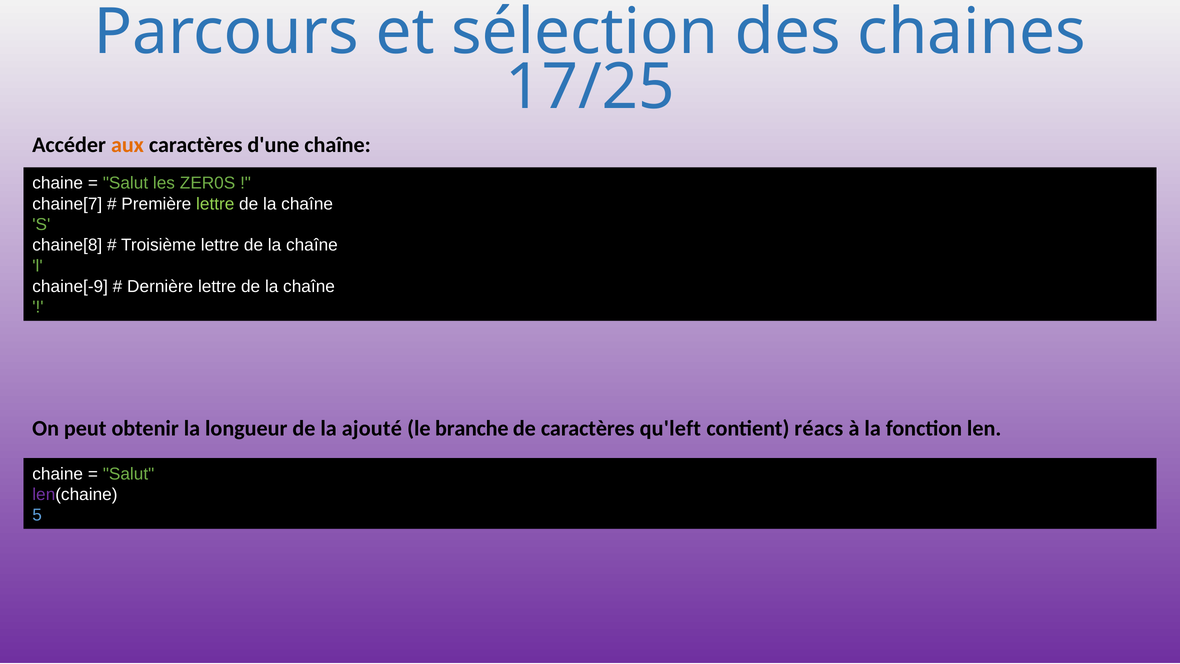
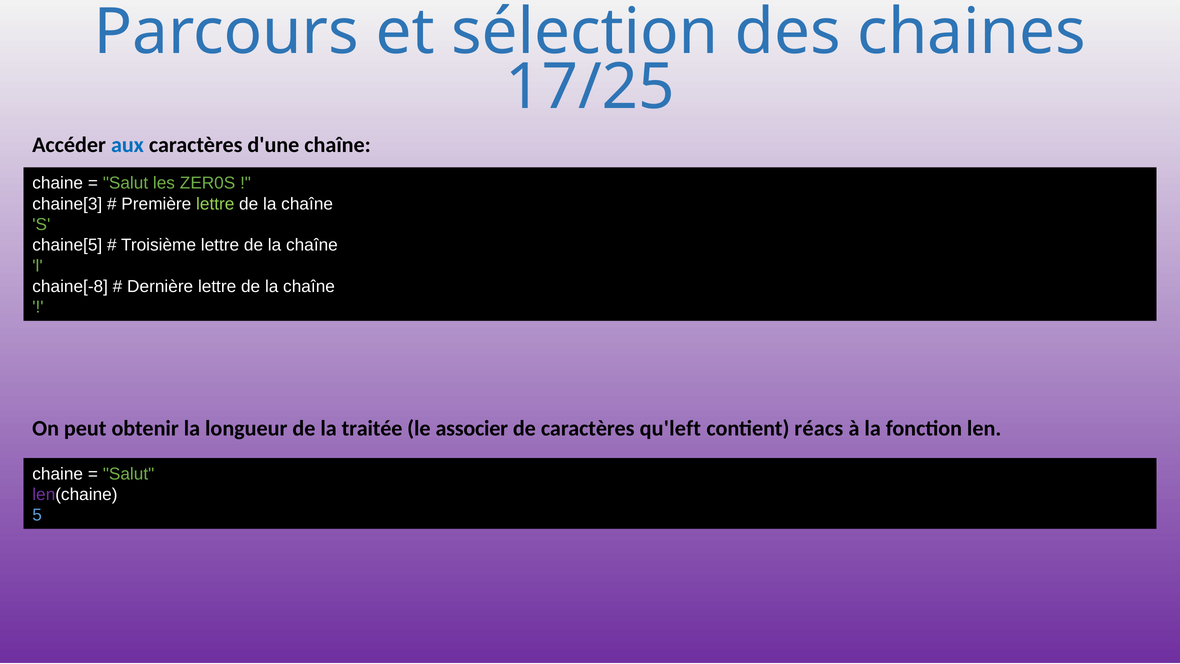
aux colour: orange -> blue (127, 145)
chaine[7: chaine[7 -> chaine[3 (67, 204)
chaine[8: chaine[8 -> chaine[5 (67, 245)
chaine[-9: chaine[-9 -> chaine[-8 (70, 286)
ajouté: ajouté -> traitée (372, 428)
branche: branche -> associer (472, 428)
